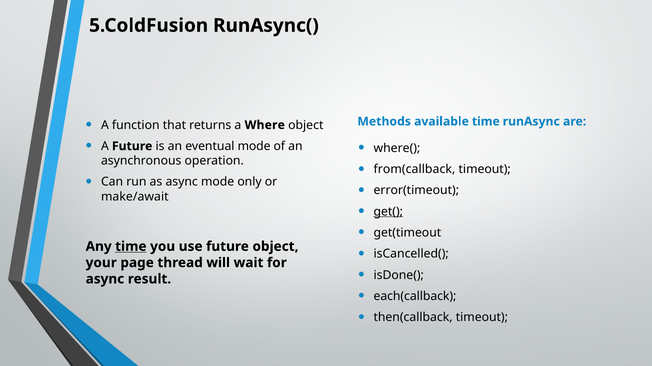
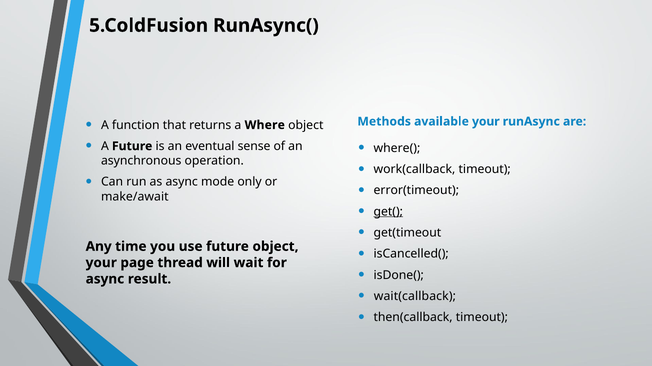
available time: time -> your (486, 122)
eventual mode: mode -> sense (254, 146)
from(callback: from(callback -> work(callback (414, 170)
time underline: present -> none (131, 247)
each(callback: each(callback -> wait(callback (415, 297)
